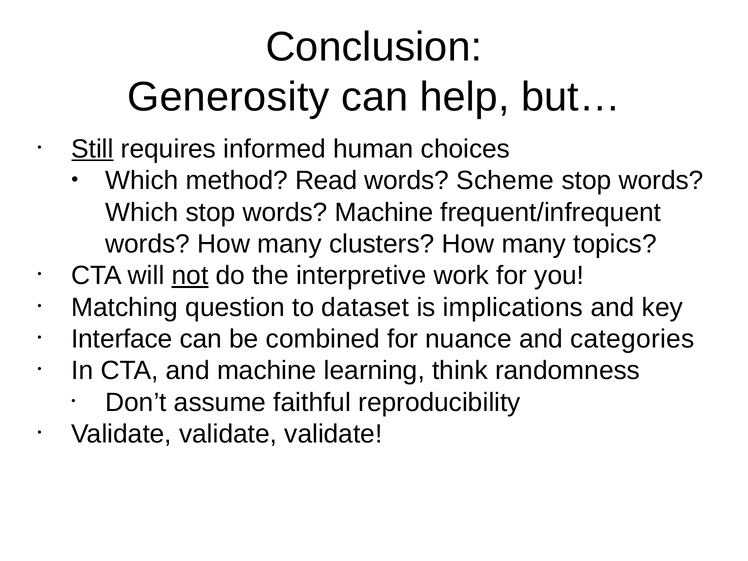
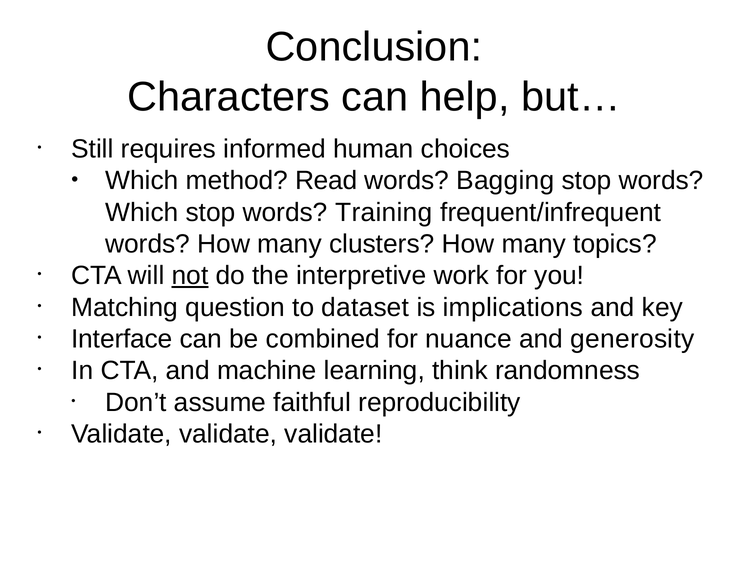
Generosity: Generosity -> Characters (228, 97)
Still underline: present -> none (93, 149)
Scheme: Scheme -> Bagging (505, 181)
words Machine: Machine -> Training (384, 212)
categories: categories -> generosity (632, 339)
